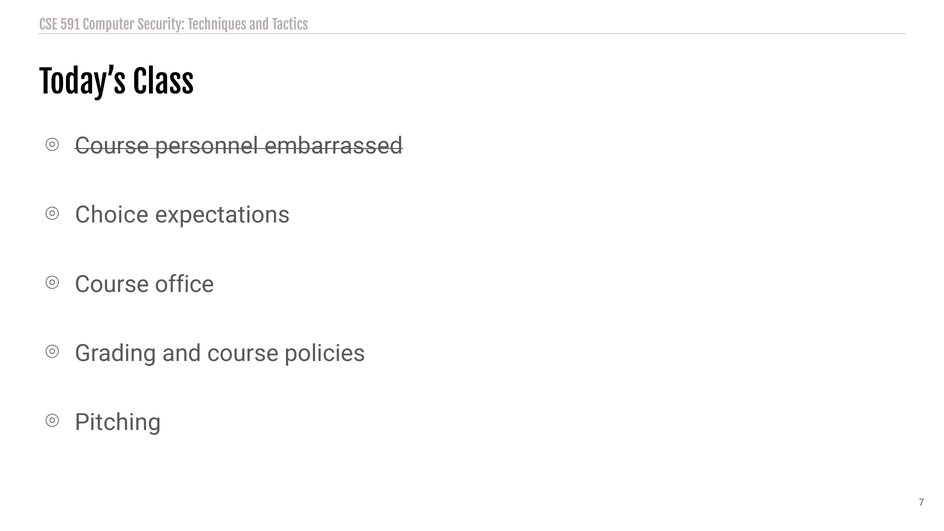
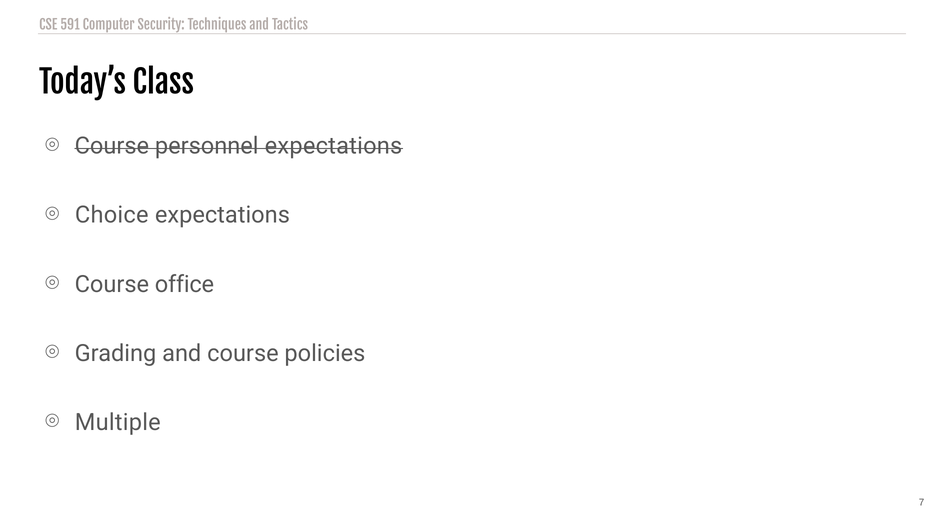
personnel embarrassed: embarrassed -> expectations (334, 146)
Pitching: Pitching -> Multiple (118, 422)
